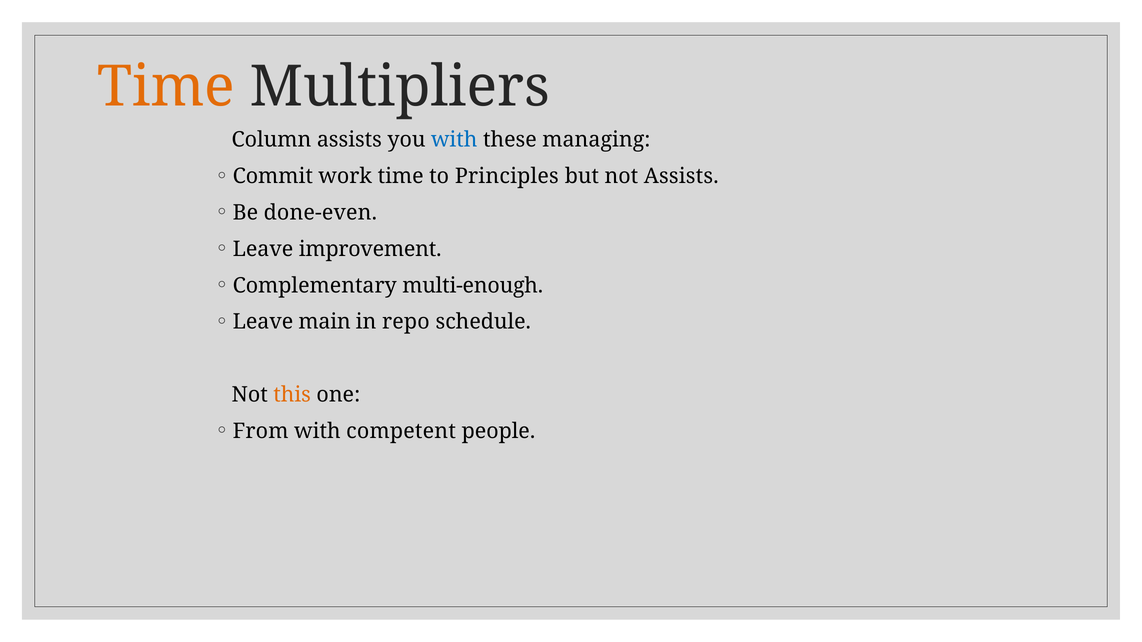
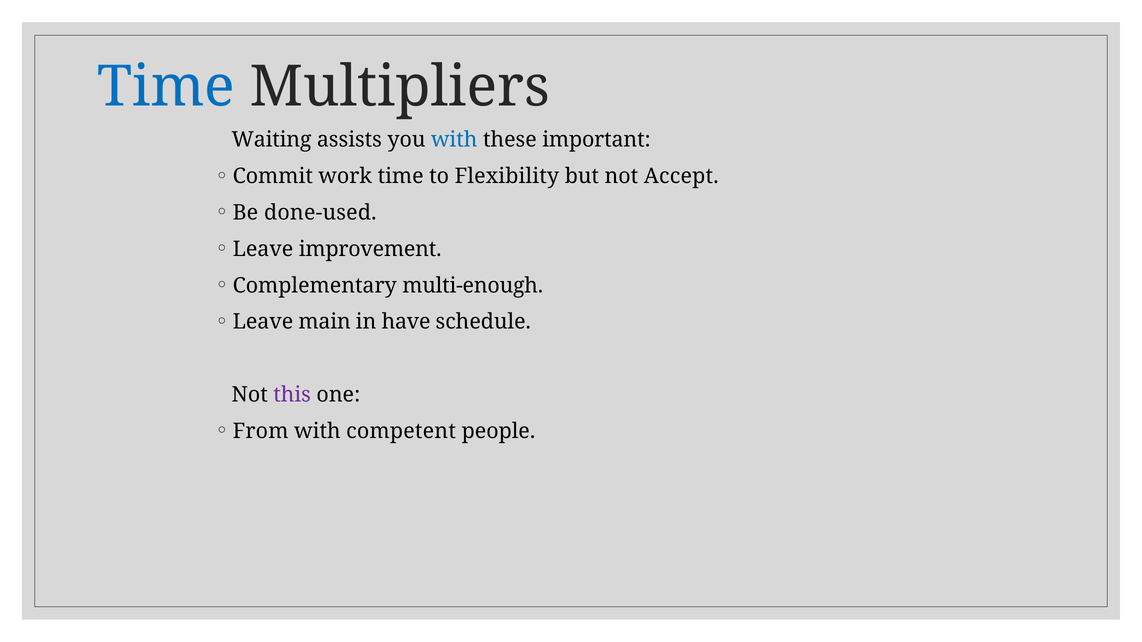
Time colour: orange -> blue (166, 87)
Column: Column -> Waiting (272, 140)
managing: managing -> important (596, 140)
Principles: Principles -> Flexibility (507, 176)
not Assists: Assists -> Accept (681, 176)
done-even: done-even -> done-used (320, 213)
repo: repo -> have (406, 322)
this colour: orange -> purple (292, 395)
